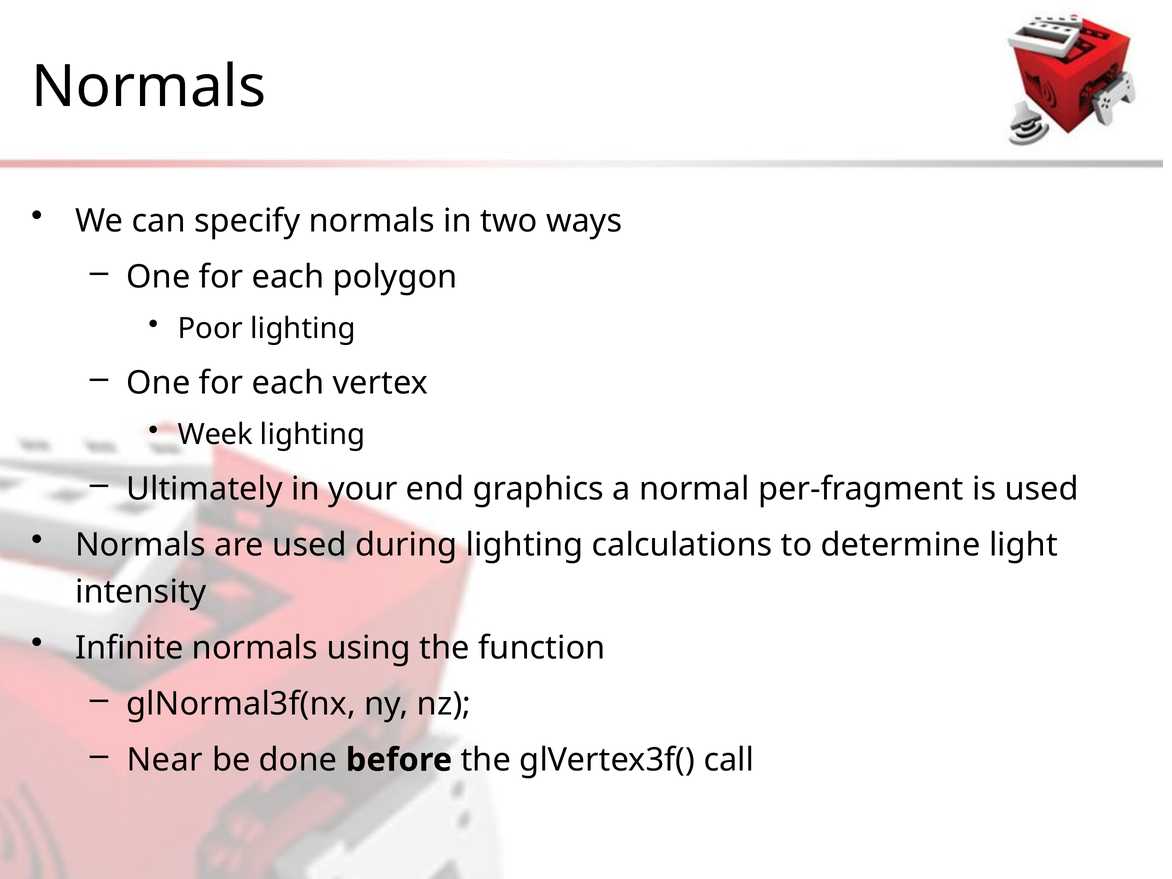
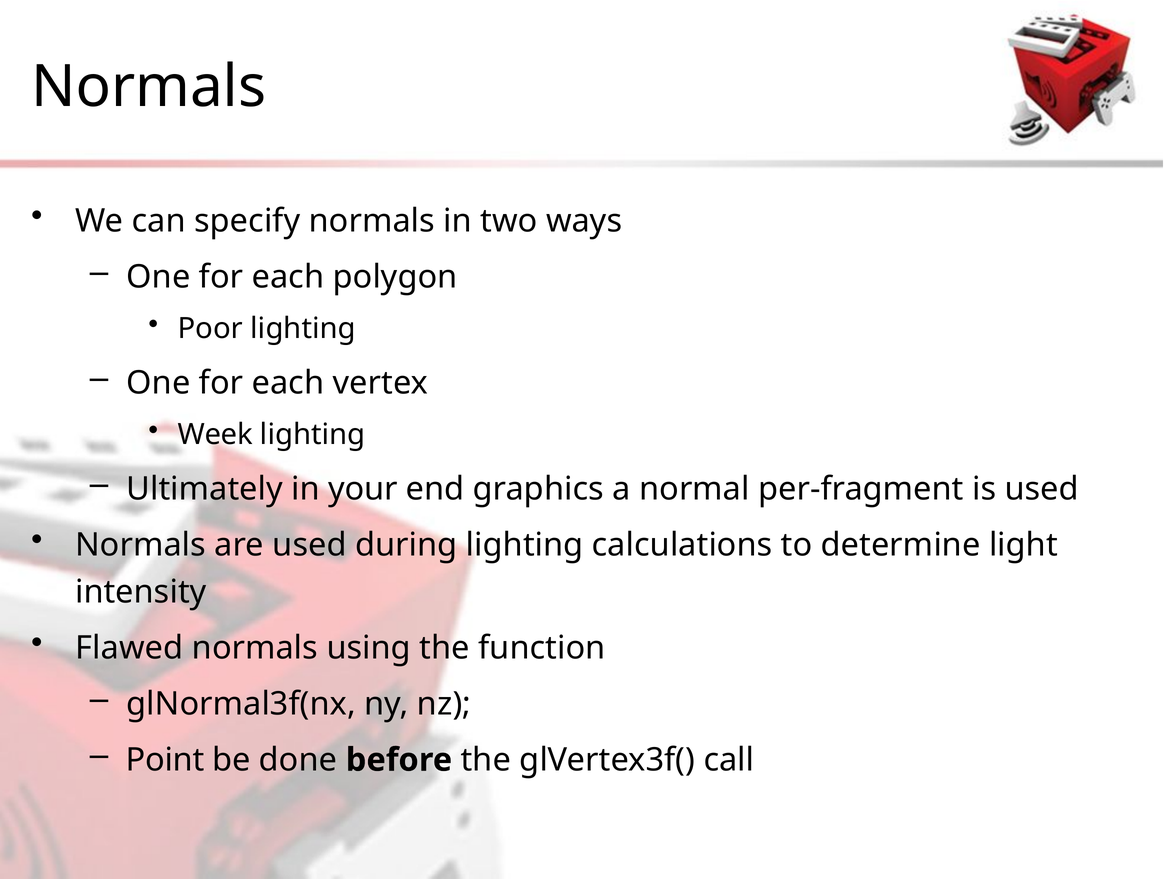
Infinite: Infinite -> Flawed (129, 648)
Near: Near -> Point (165, 760)
